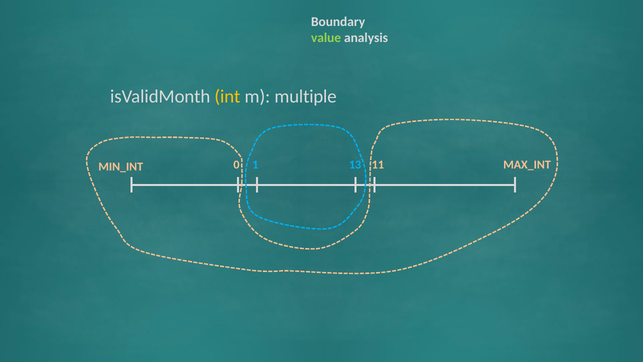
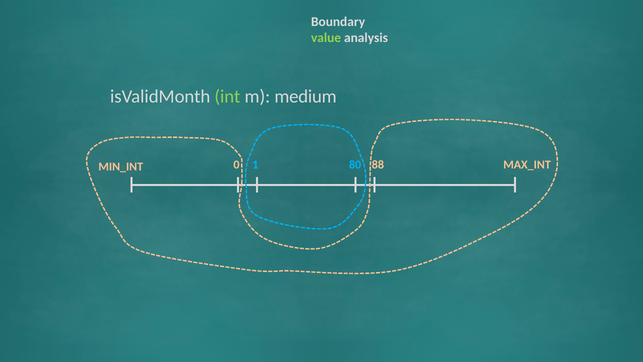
int colour: yellow -> light green (227, 96)
multiple: multiple -> medium (306, 96)
13: 13 -> 80 (355, 165)
11: 11 -> 88 (378, 165)
